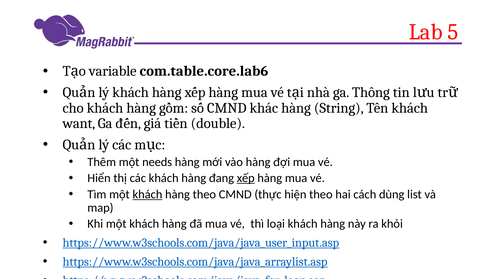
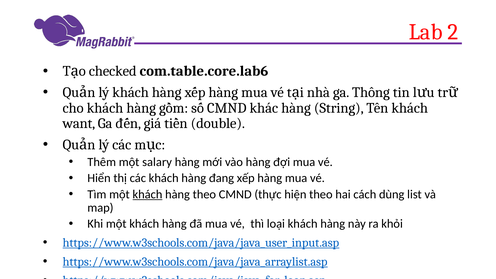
5: 5 -> 2 (453, 32)
variable: variable -> checked (113, 71)
needs: needs -> salary (157, 162)
xếp underline: present -> none (246, 178)
